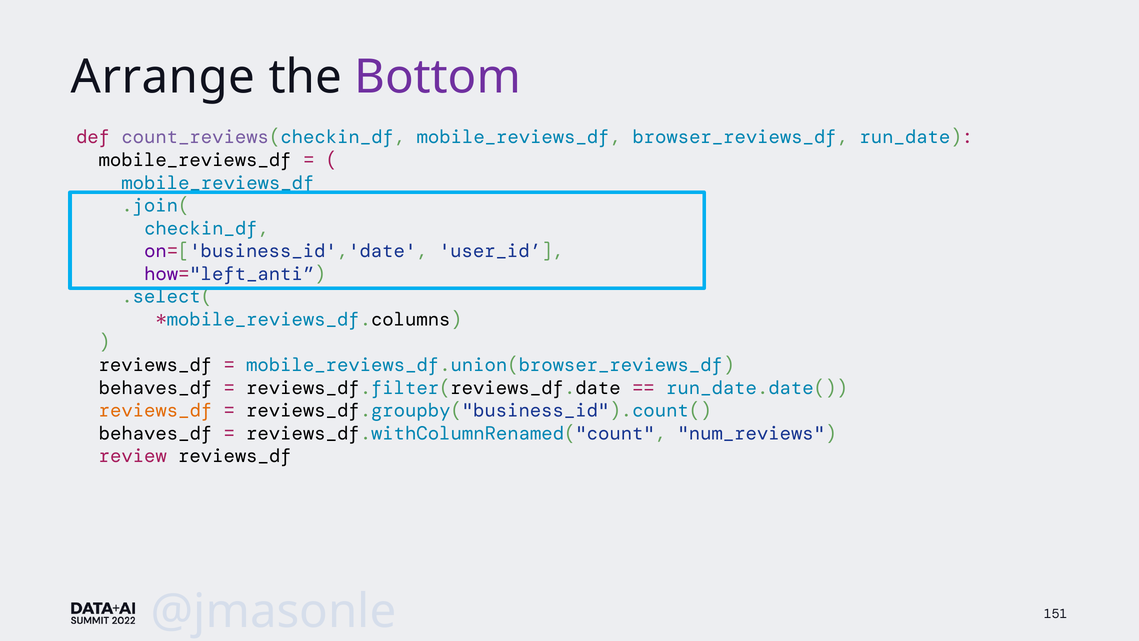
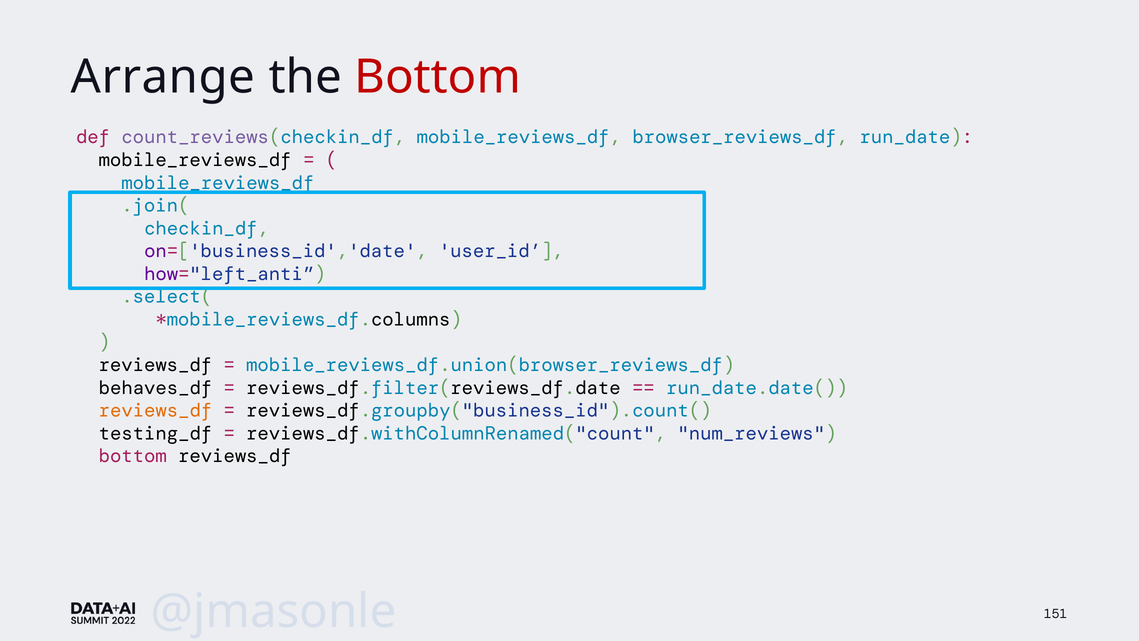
Bottom colour: purple -> red (438, 77)
behaves_df: behaves_df -> testing_df (155, 433)
review: review -> bottom (133, 456)
